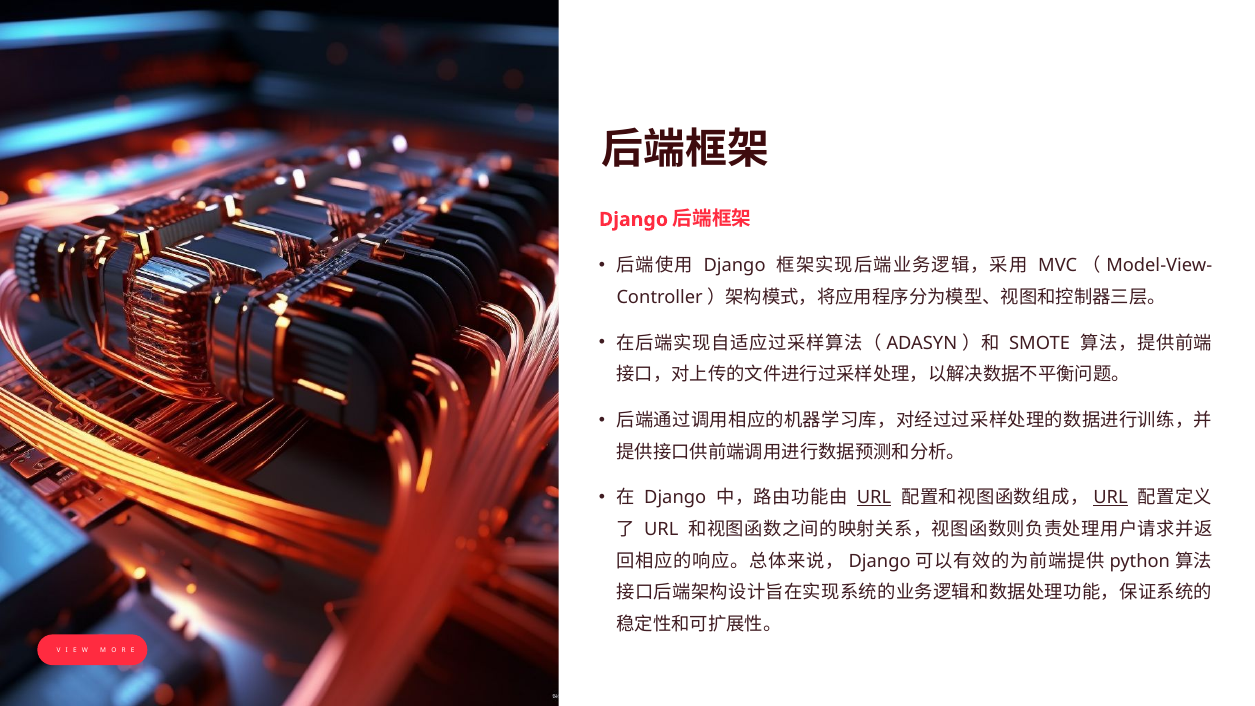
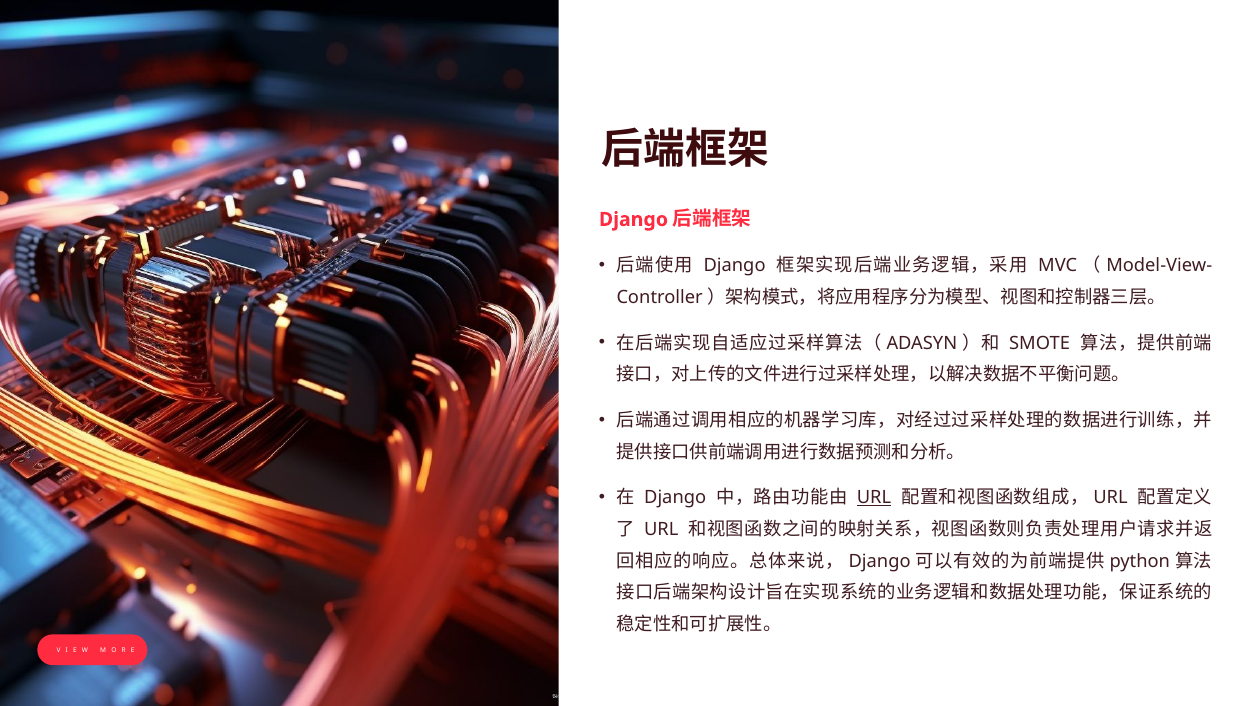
URL underline: present -> none (1111, 498)
